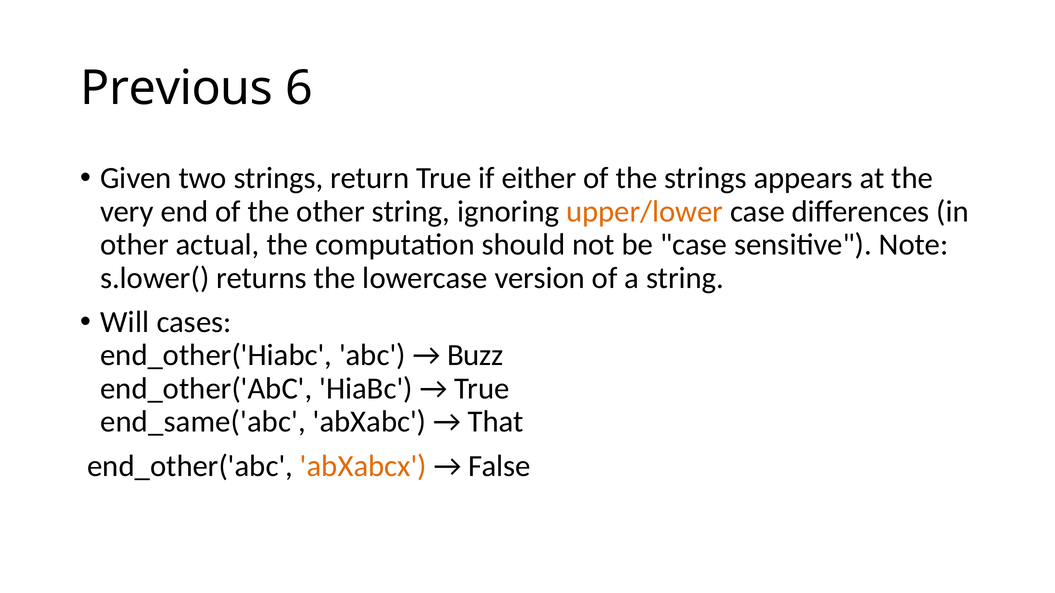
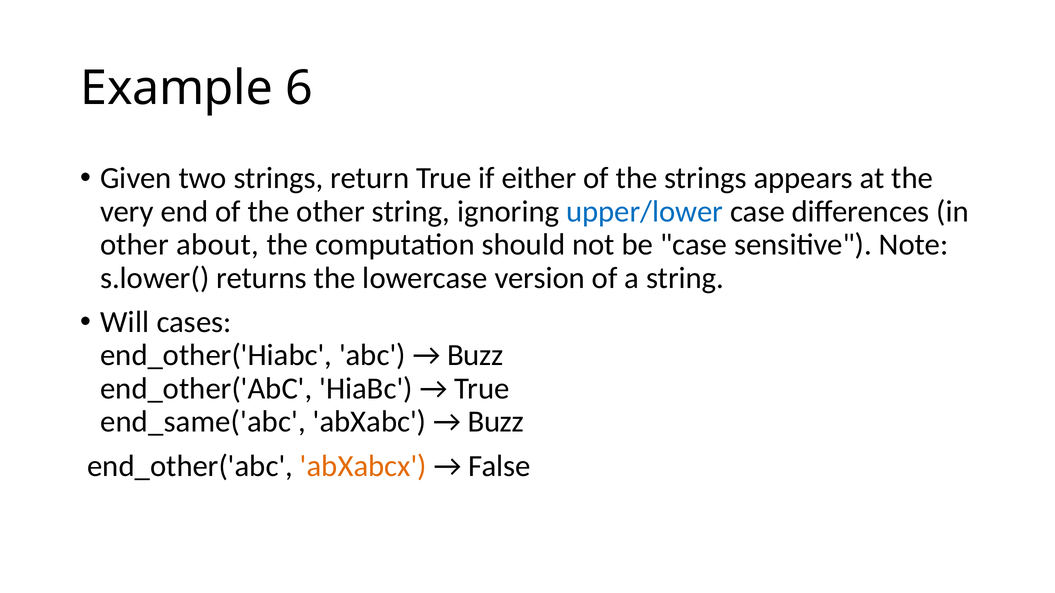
Previous: Previous -> Example (177, 89)
upper/lower colour: orange -> blue (645, 212)
actual: actual -> about (218, 245)
That: That -> Buzz (496, 422)
